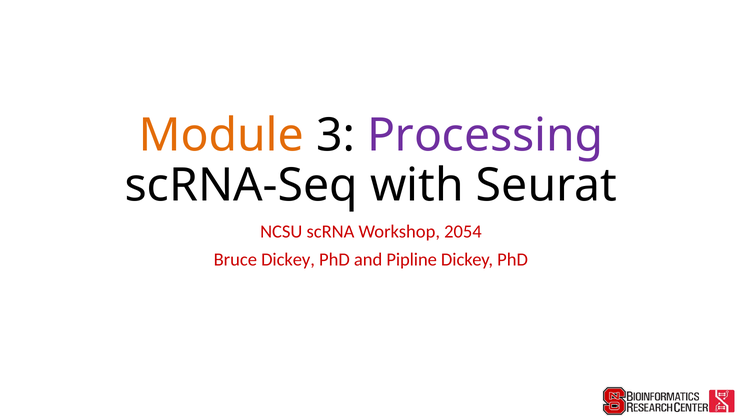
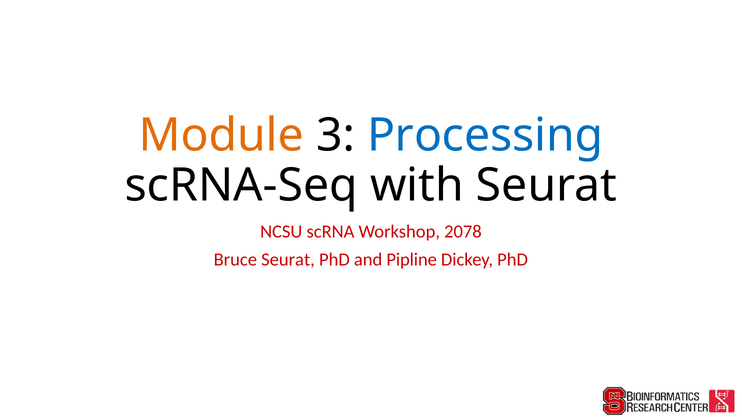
Processing colour: purple -> blue (485, 135)
2054: 2054 -> 2078 (463, 232)
Bruce Dickey: Dickey -> Seurat (288, 260)
